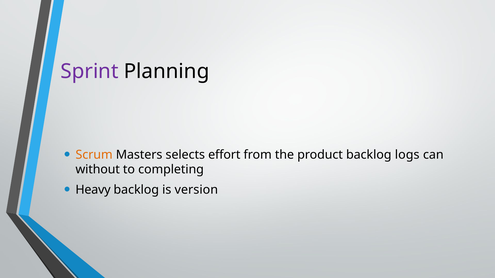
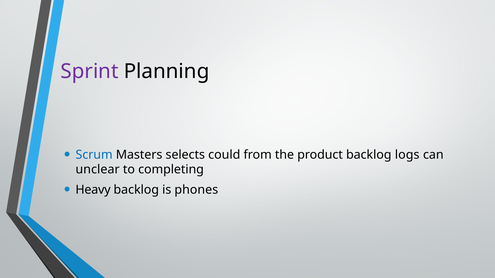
Scrum colour: orange -> blue (94, 155)
effort: effort -> could (224, 155)
without: without -> unclear (98, 170)
version: version -> phones (196, 190)
